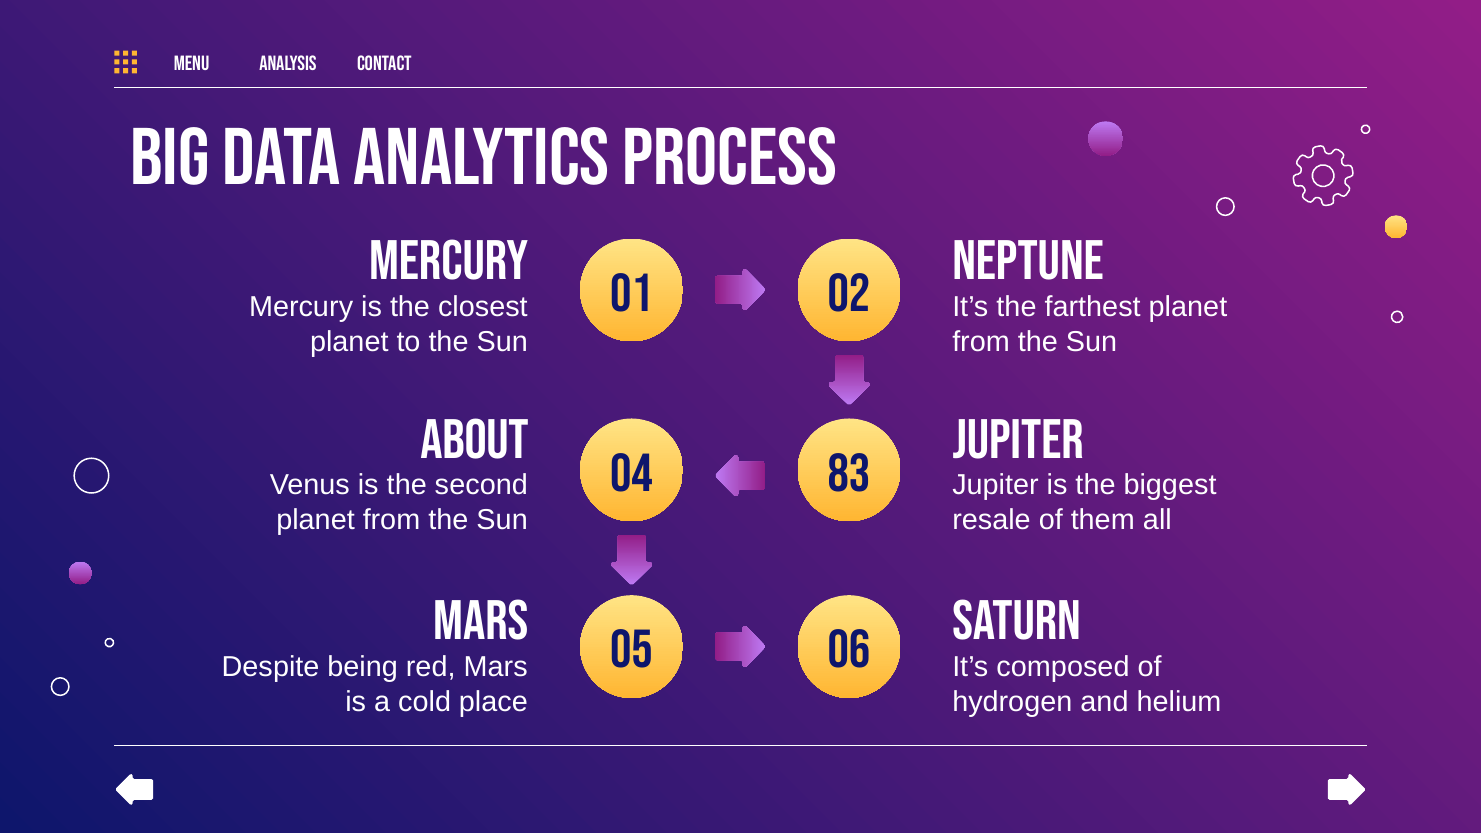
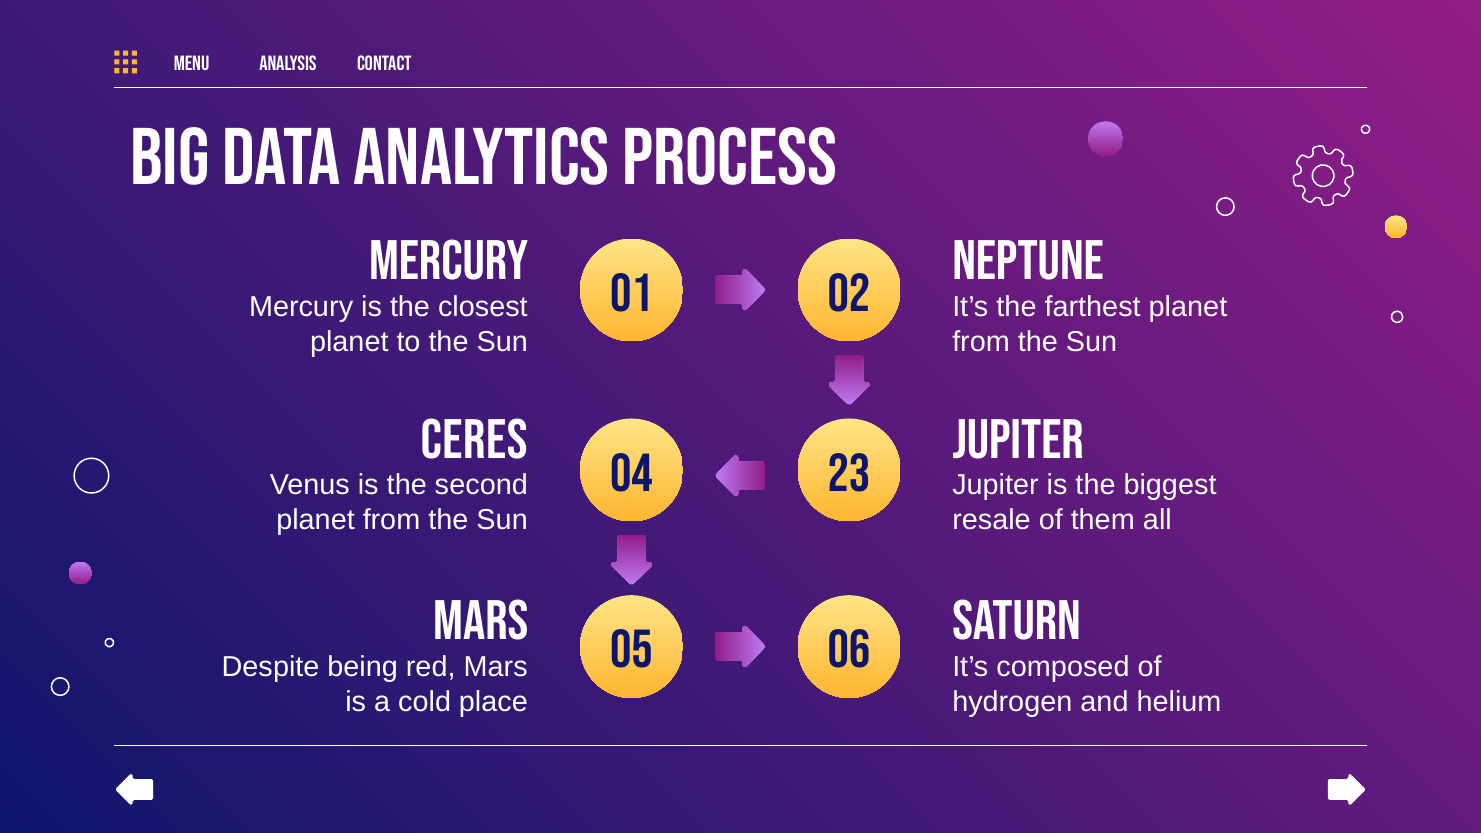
ABOUT: ABOUT -> CERES (474, 440)
83: 83 -> 23 (849, 474)
